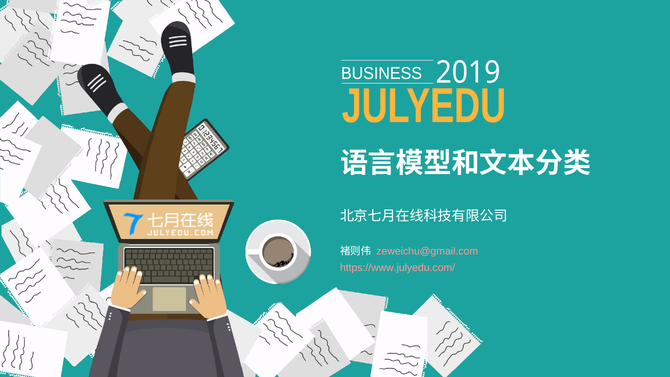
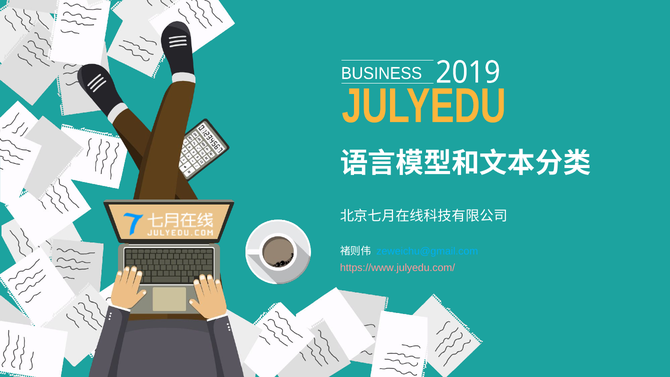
zeweichu@gmail.com colour: pink -> light blue (427, 251)
